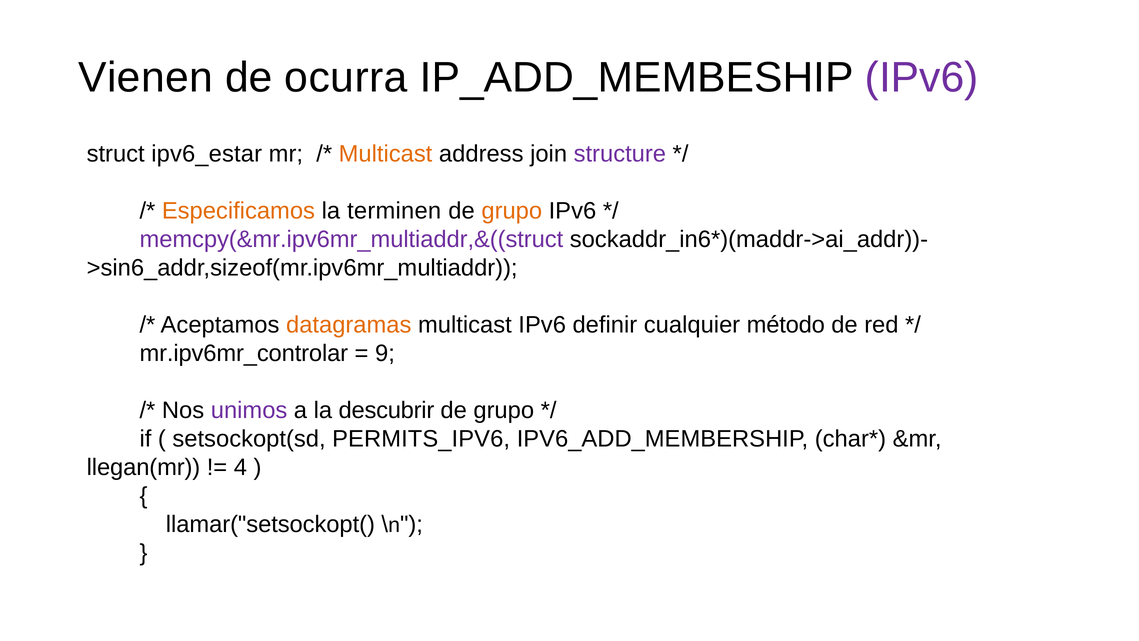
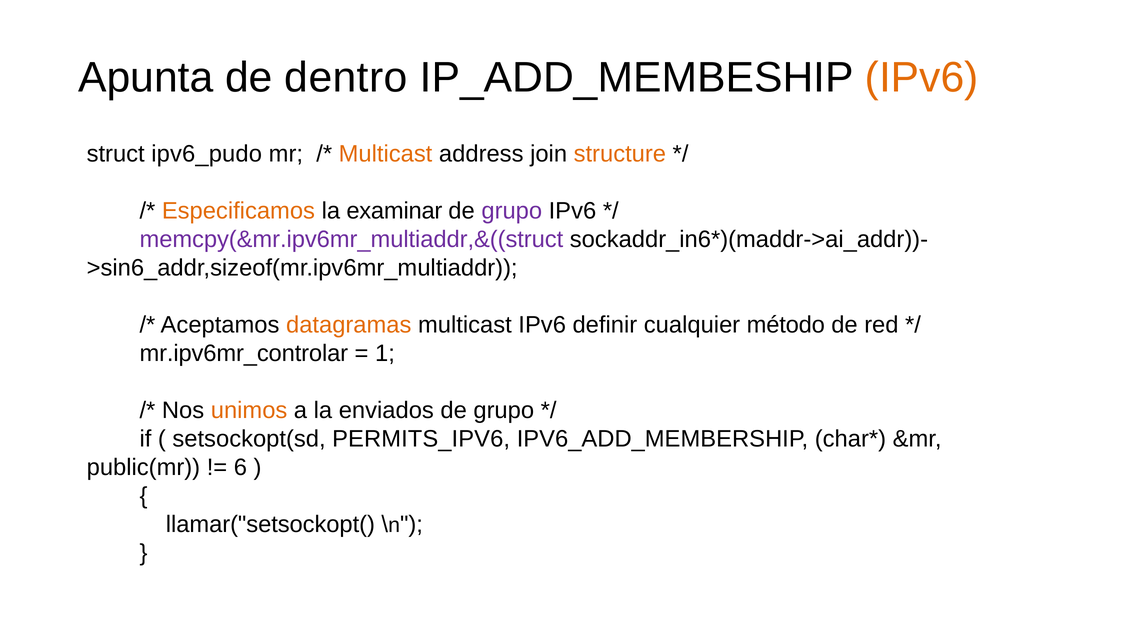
Vienen: Vienen -> Apunta (146, 78)
ocurra: ocurra -> dentro (346, 78)
IPv6 colour: purple -> orange (922, 78)
ipv6_estar: ipv6_estar -> ipv6_pudo (207, 154)
structure colour: purple -> orange (620, 154)
terminen: terminen -> examinar (394, 211)
grupo colour: orange -> purple (512, 211)
9: 9 -> 1 (385, 353)
unimos colour: purple -> orange (249, 410)
descubrir: descubrir -> enviados (386, 410)
llegan(mr: llegan(mr -> public(mr (143, 467)
4: 4 -> 6 (240, 467)
